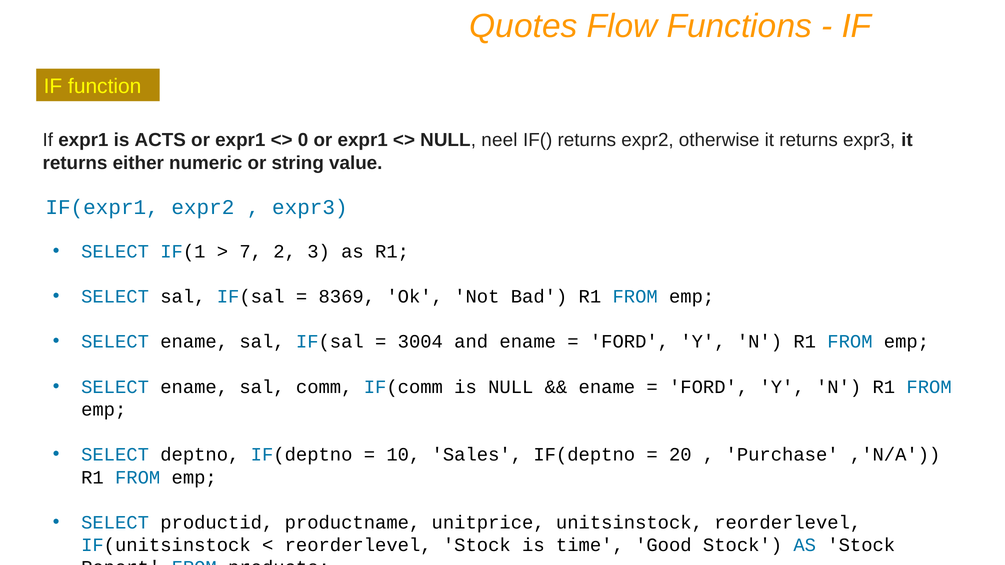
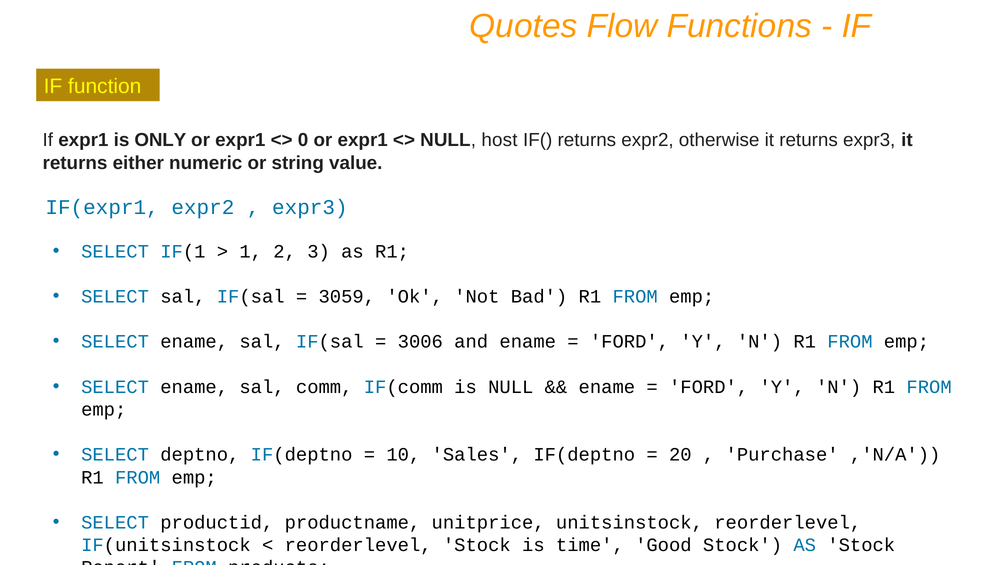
ACTS: ACTS -> ONLY (160, 140)
neel: neel -> host (499, 140)
7: 7 -> 1 (251, 251)
8369: 8369 -> 3059 (347, 297)
3004: 3004 -> 3006 (420, 342)
